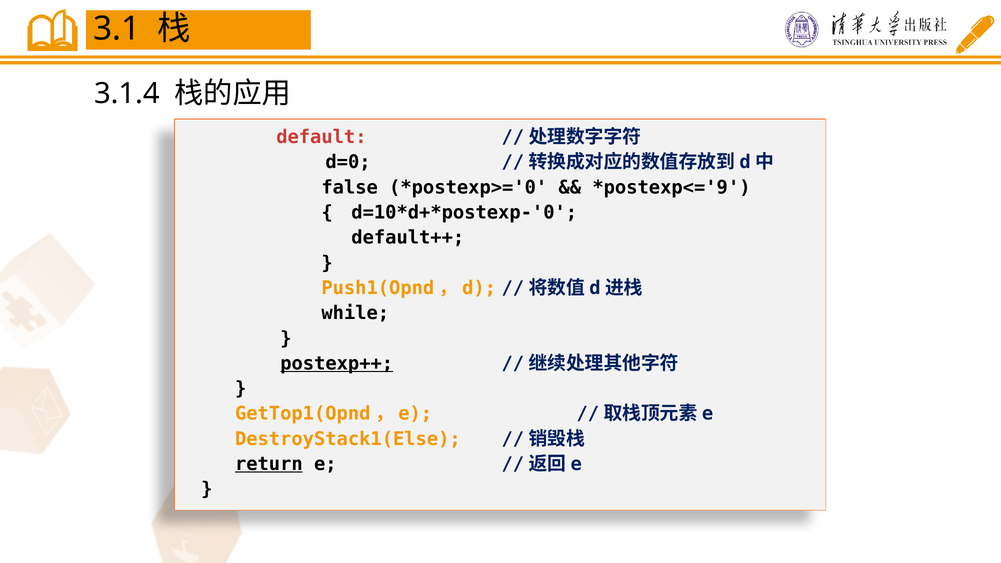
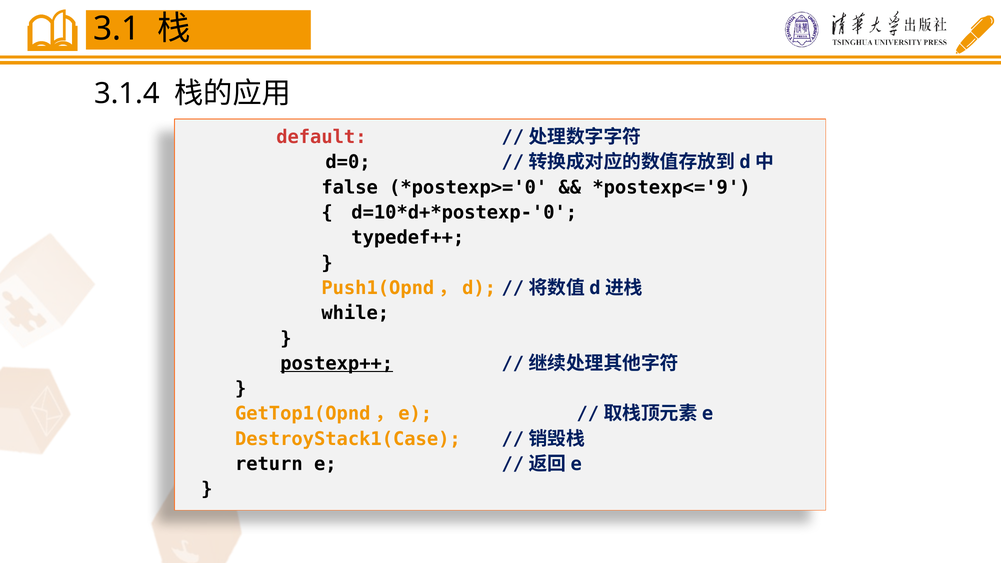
default++: default++ -> typedef++ (408, 238)
DestroyStack1(Else: DestroyStack1(Else -> DestroyStack1(Case (348, 439)
return underline: present -> none (269, 464)
